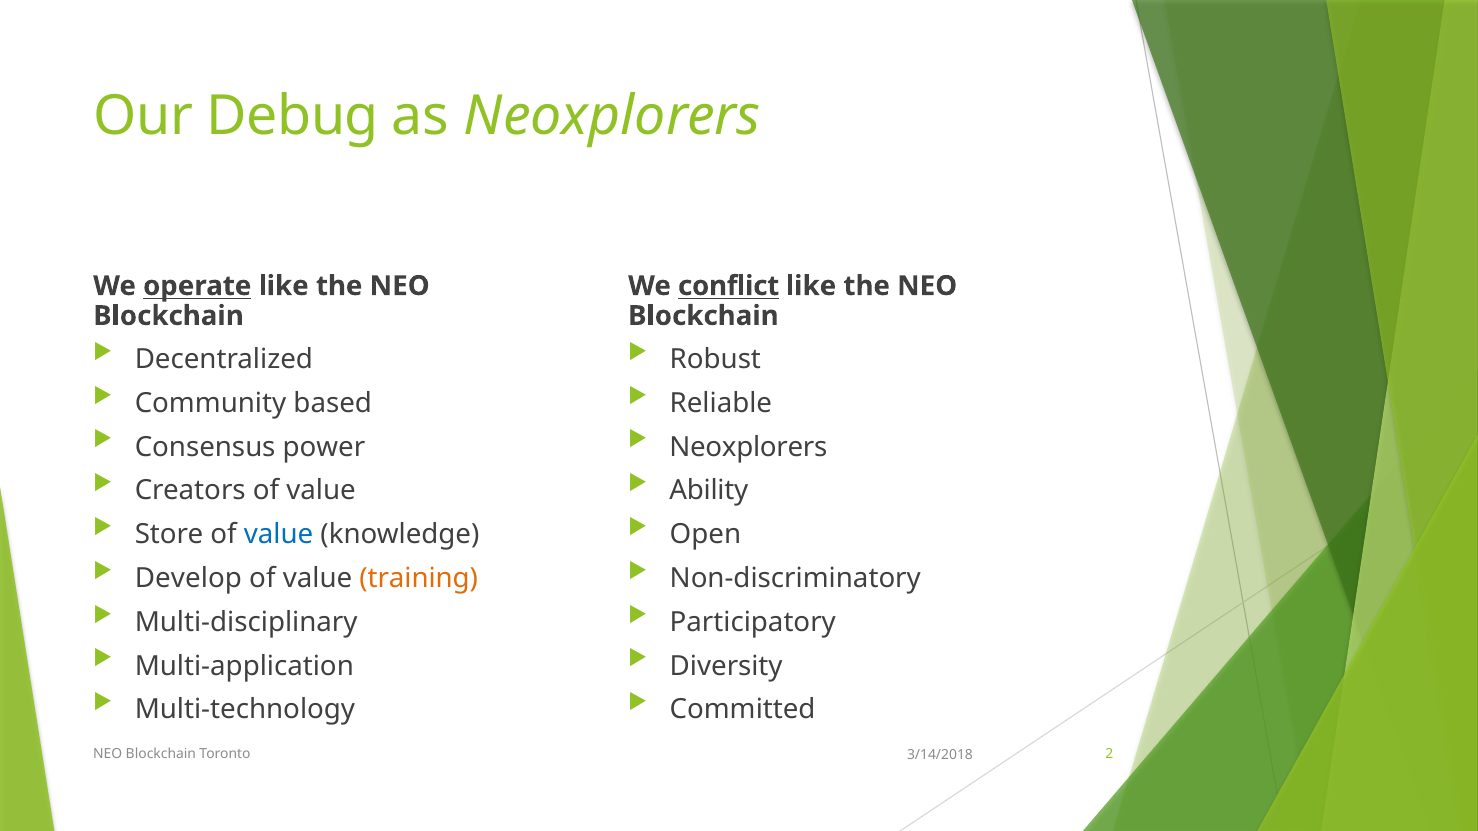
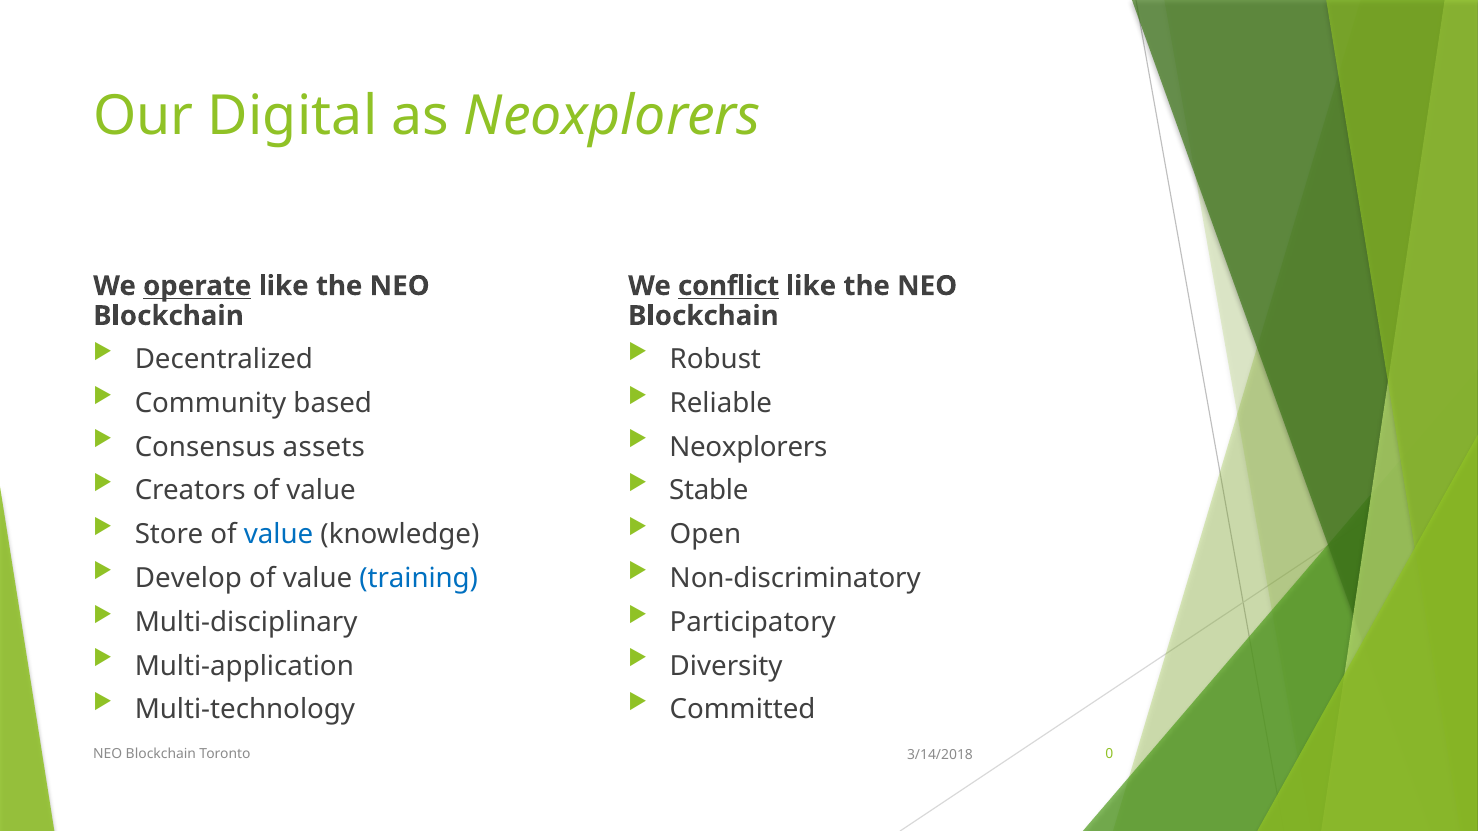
Debug: Debug -> Digital (293, 117)
power: power -> assets (324, 447)
Ability: Ability -> Stable (709, 491)
training colour: orange -> blue (419, 579)
2: 2 -> 0 (1109, 754)
